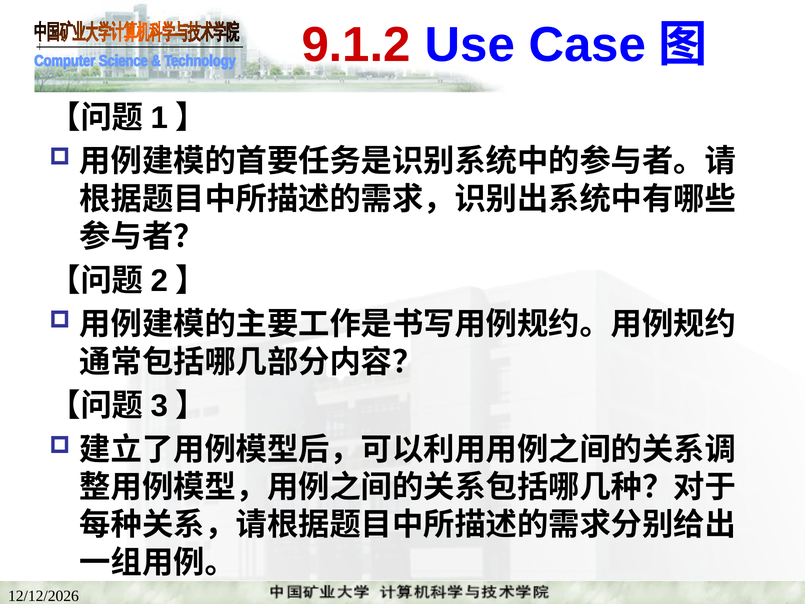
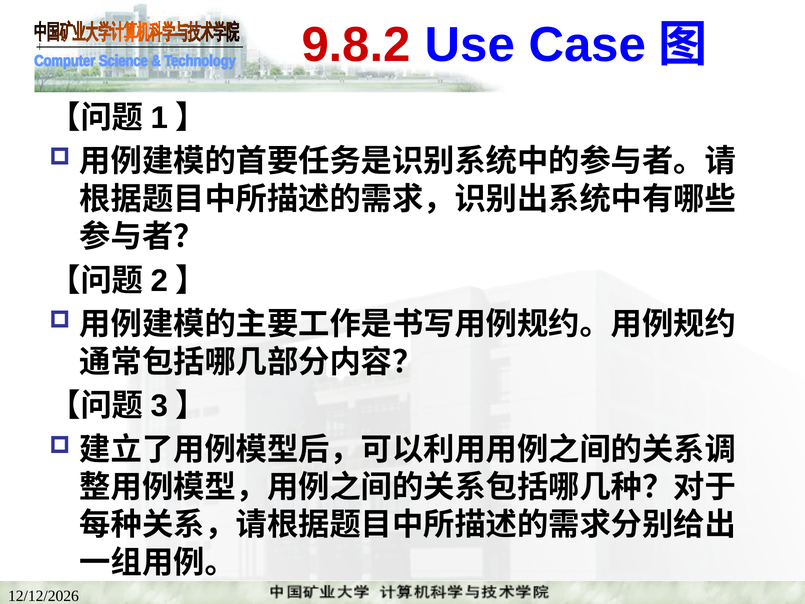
9.1.2: 9.1.2 -> 9.8.2 (356, 45)
